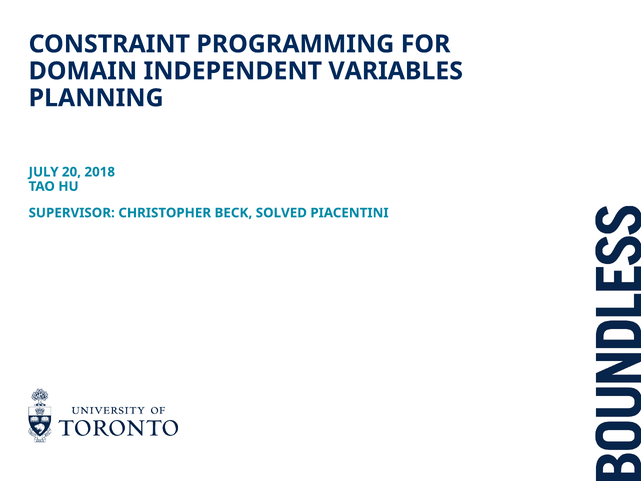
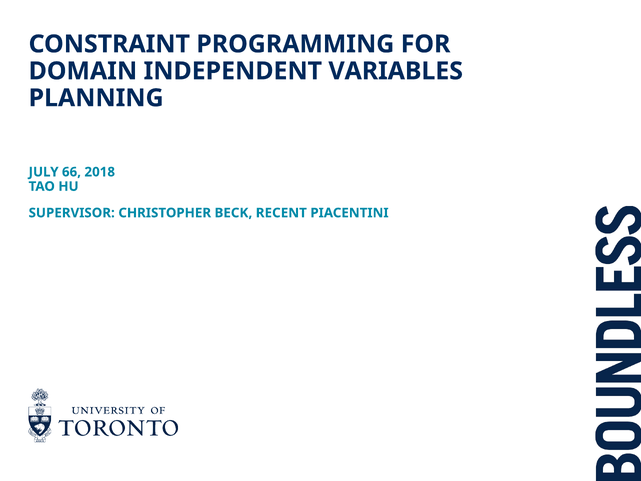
20: 20 -> 66 (71, 172)
SOLVED: SOLVED -> RECENT (281, 213)
